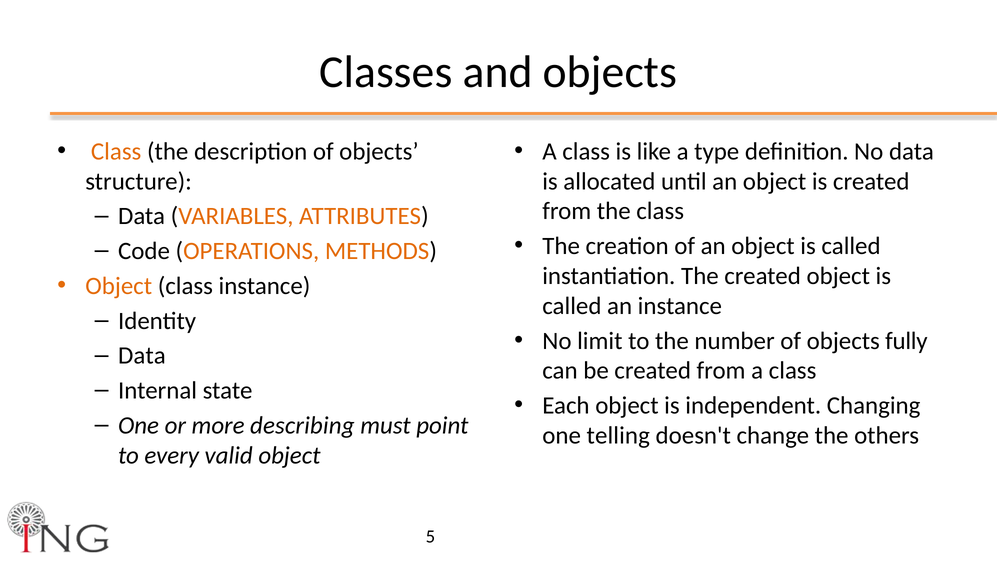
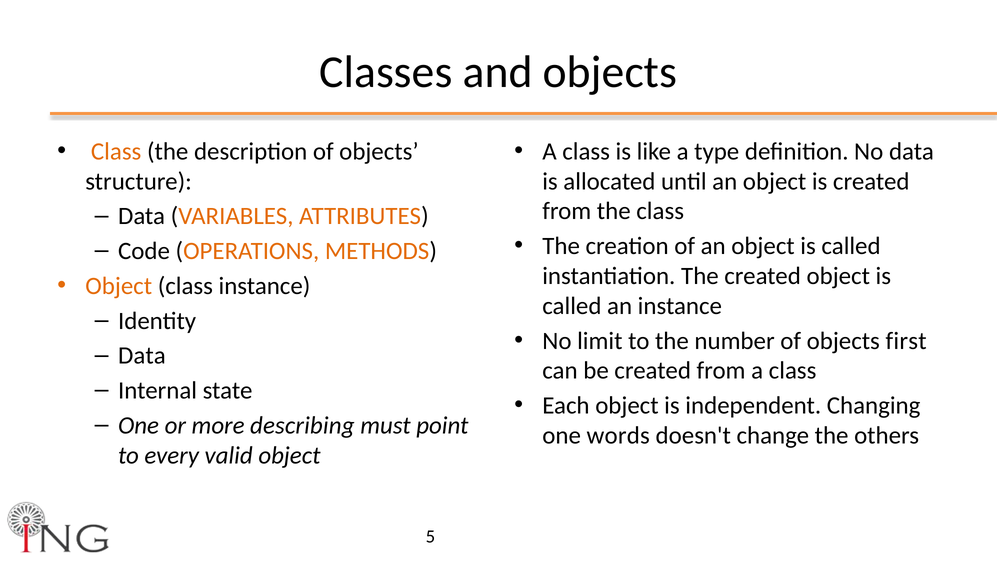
fully: fully -> first (906, 341)
telling: telling -> words (618, 435)
